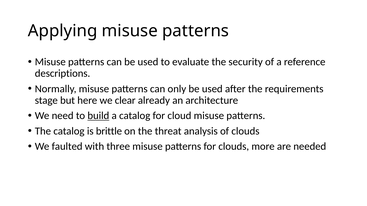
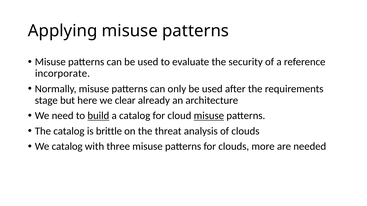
descriptions: descriptions -> incorporate (62, 74)
misuse underline: none -> present (209, 116)
We faulted: faulted -> catalog (67, 147)
